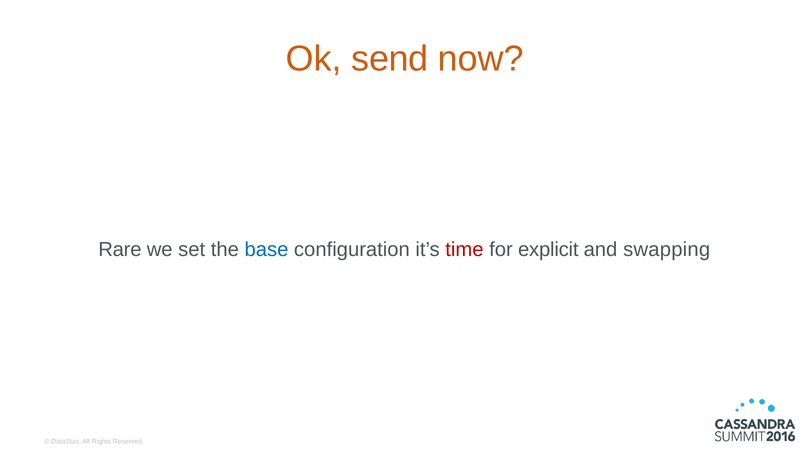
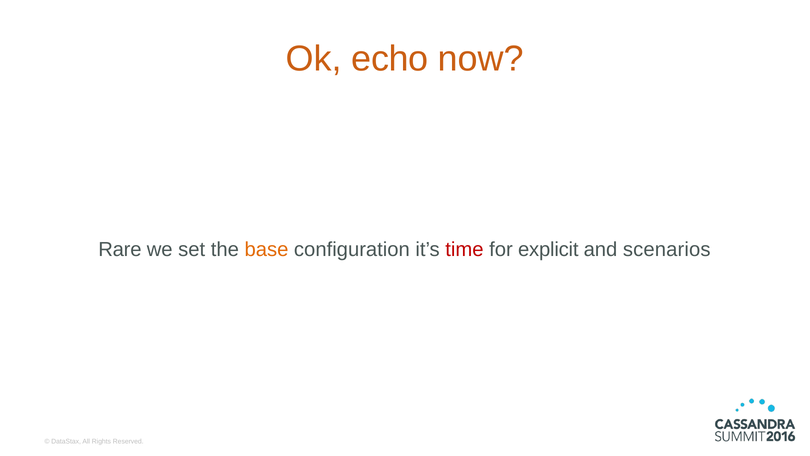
send: send -> echo (390, 59)
base colour: blue -> orange (266, 249)
swapping: swapping -> scenarios (667, 249)
